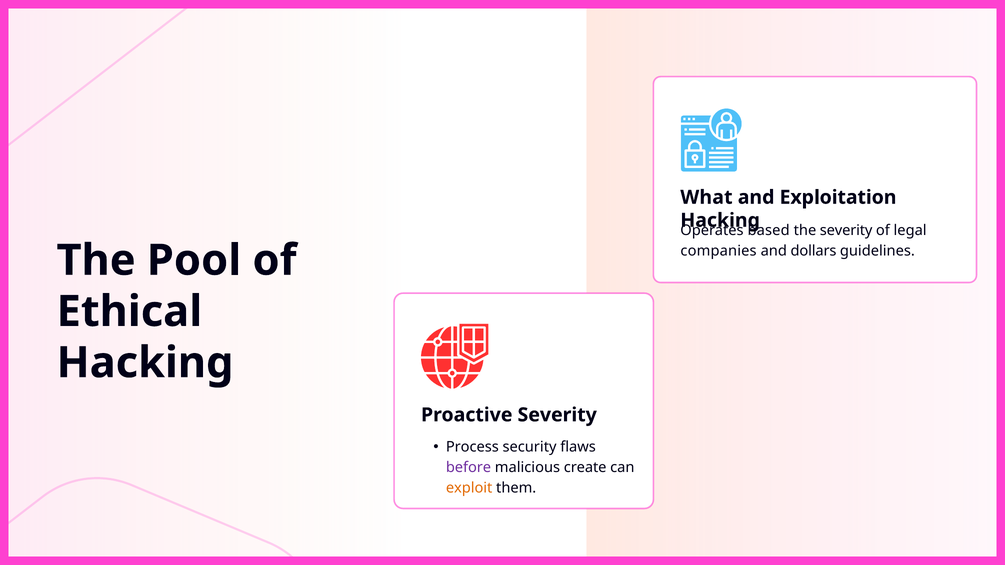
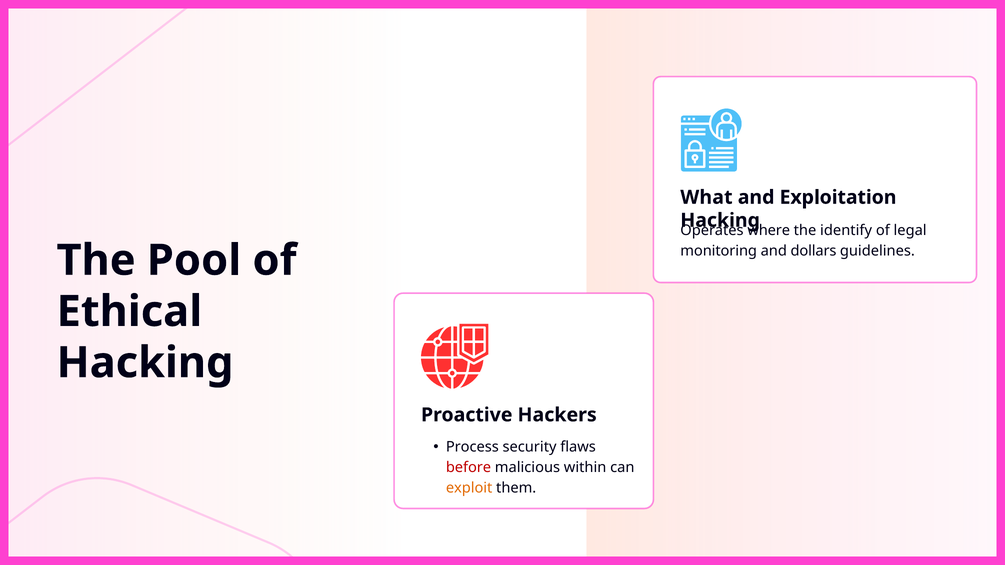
based: based -> where (769, 231)
the severity: severity -> identify (846, 231)
companies: companies -> monitoring (719, 251)
Proactive Severity: Severity -> Hackers (557, 415)
before colour: purple -> red (469, 468)
create: create -> within (585, 468)
